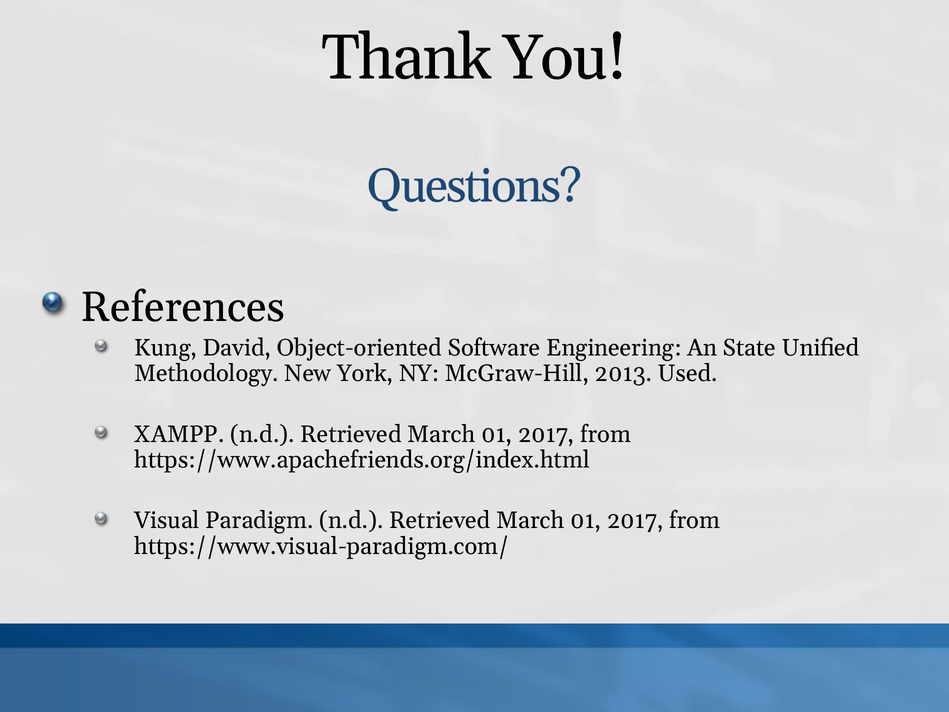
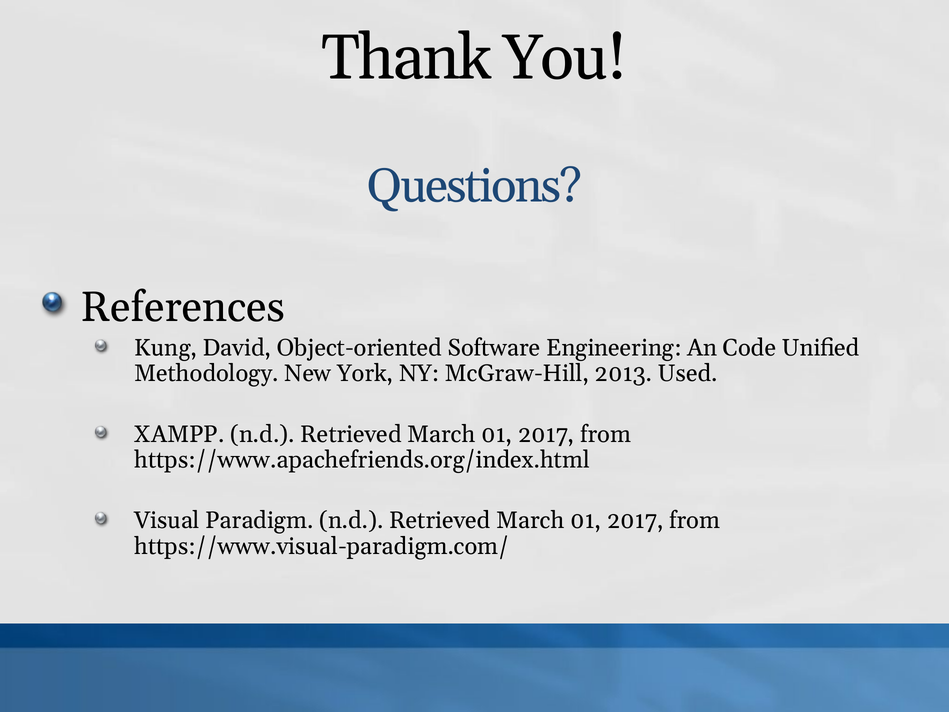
State: State -> Code (749, 348)
